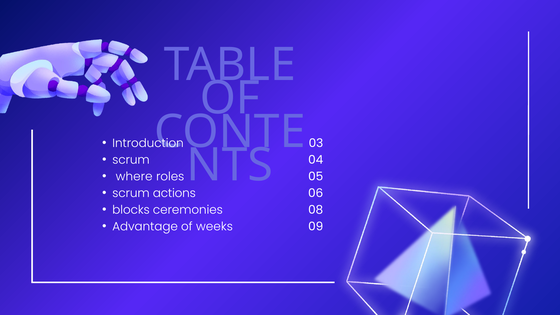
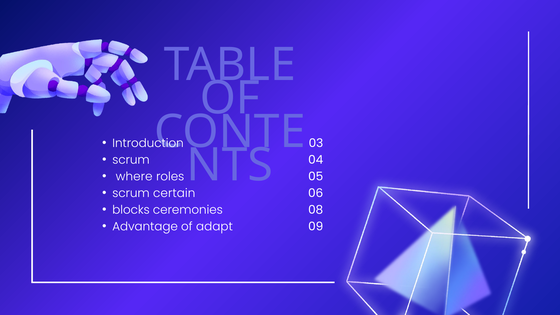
actions: actions -> certain (174, 193)
weeks: weeks -> adapt (214, 227)
